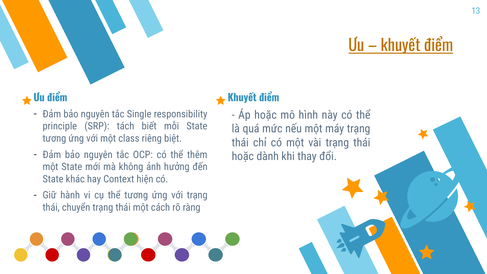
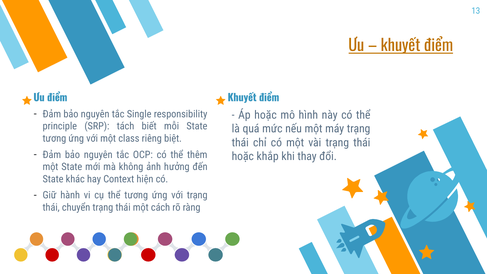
dành: dành -> khắp (268, 156)
